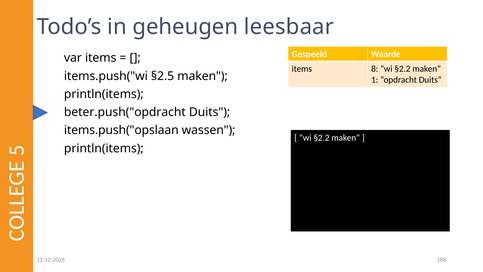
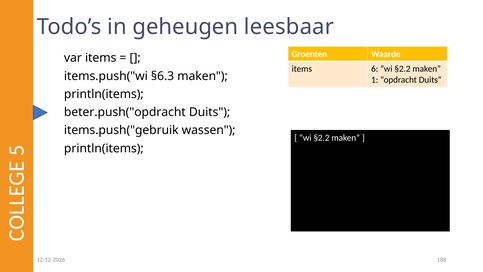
Gespeeld: Gespeeld -> Groenten (309, 54)
8: 8 -> 6 (375, 69)
§2.5: §2.5 -> §6.3 (163, 76)
items.push("opslaan: items.push("opslaan -> items.push("gebruik (121, 130)
